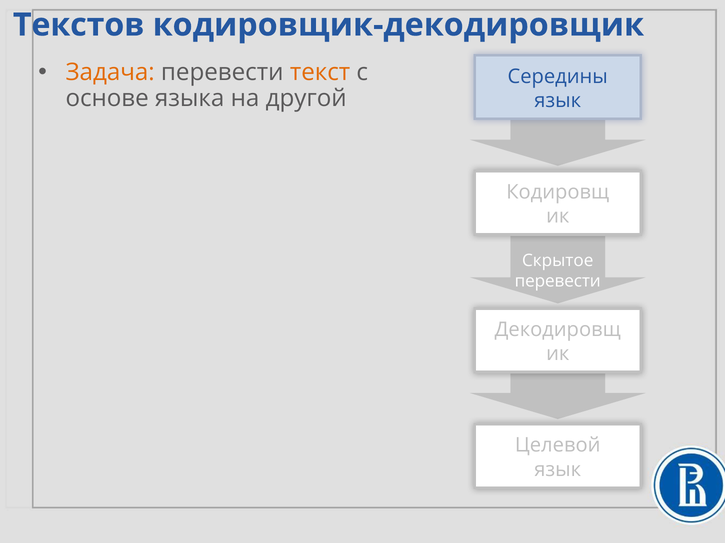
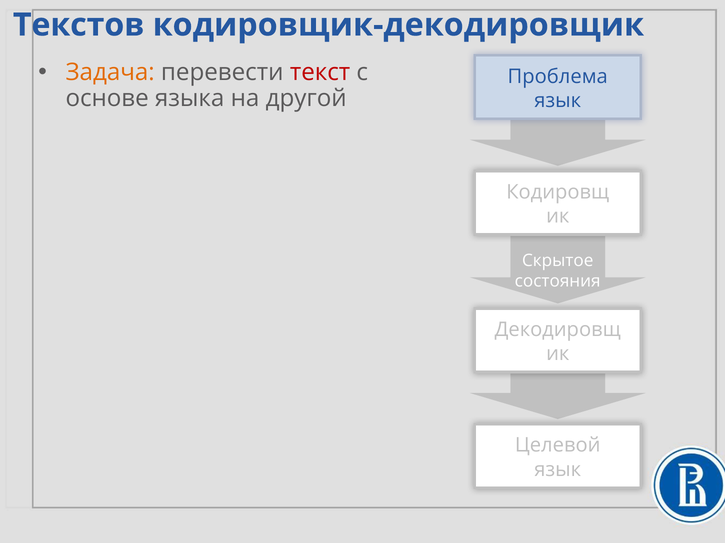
текст colour: orange -> red (320, 72)
Середины: Середины -> Проблема (558, 76)
перевести: перевести -> состояния (558, 281)
